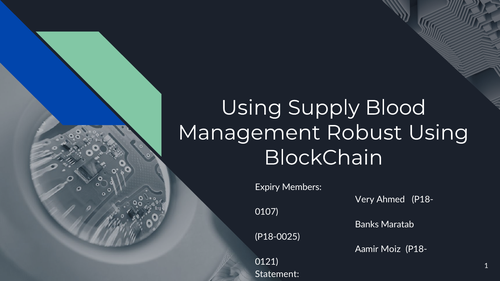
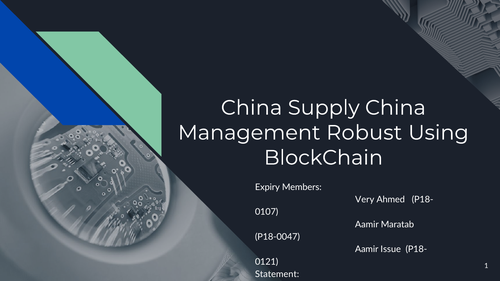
Using: Using -> China (252, 108)
Supply Blood: Blood -> China (395, 108)
Banks: Banks -> Aamir (367, 225)
P18-0025: P18-0025 -> P18-0047 (277, 237)
Moiz: Moiz -> Issue (391, 250)
